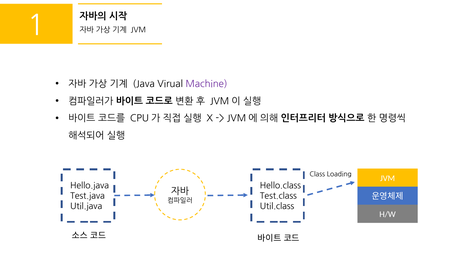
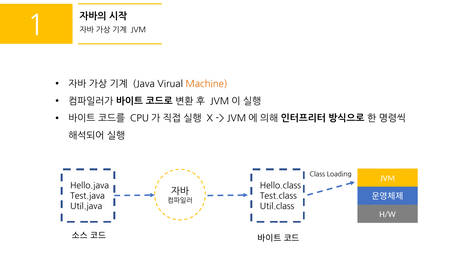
Machine colour: purple -> orange (206, 84)
